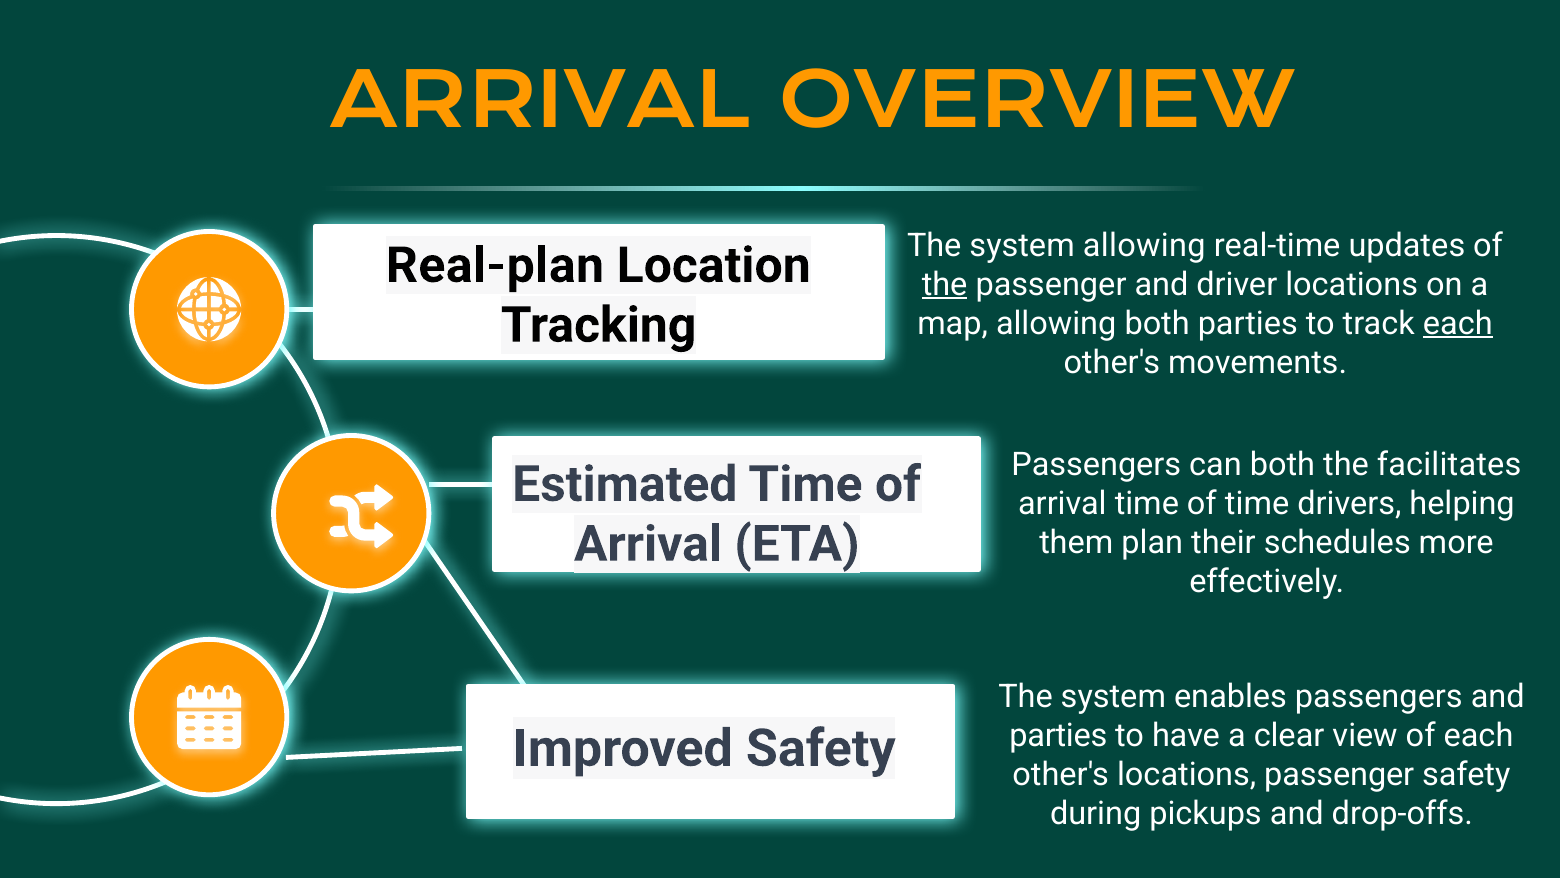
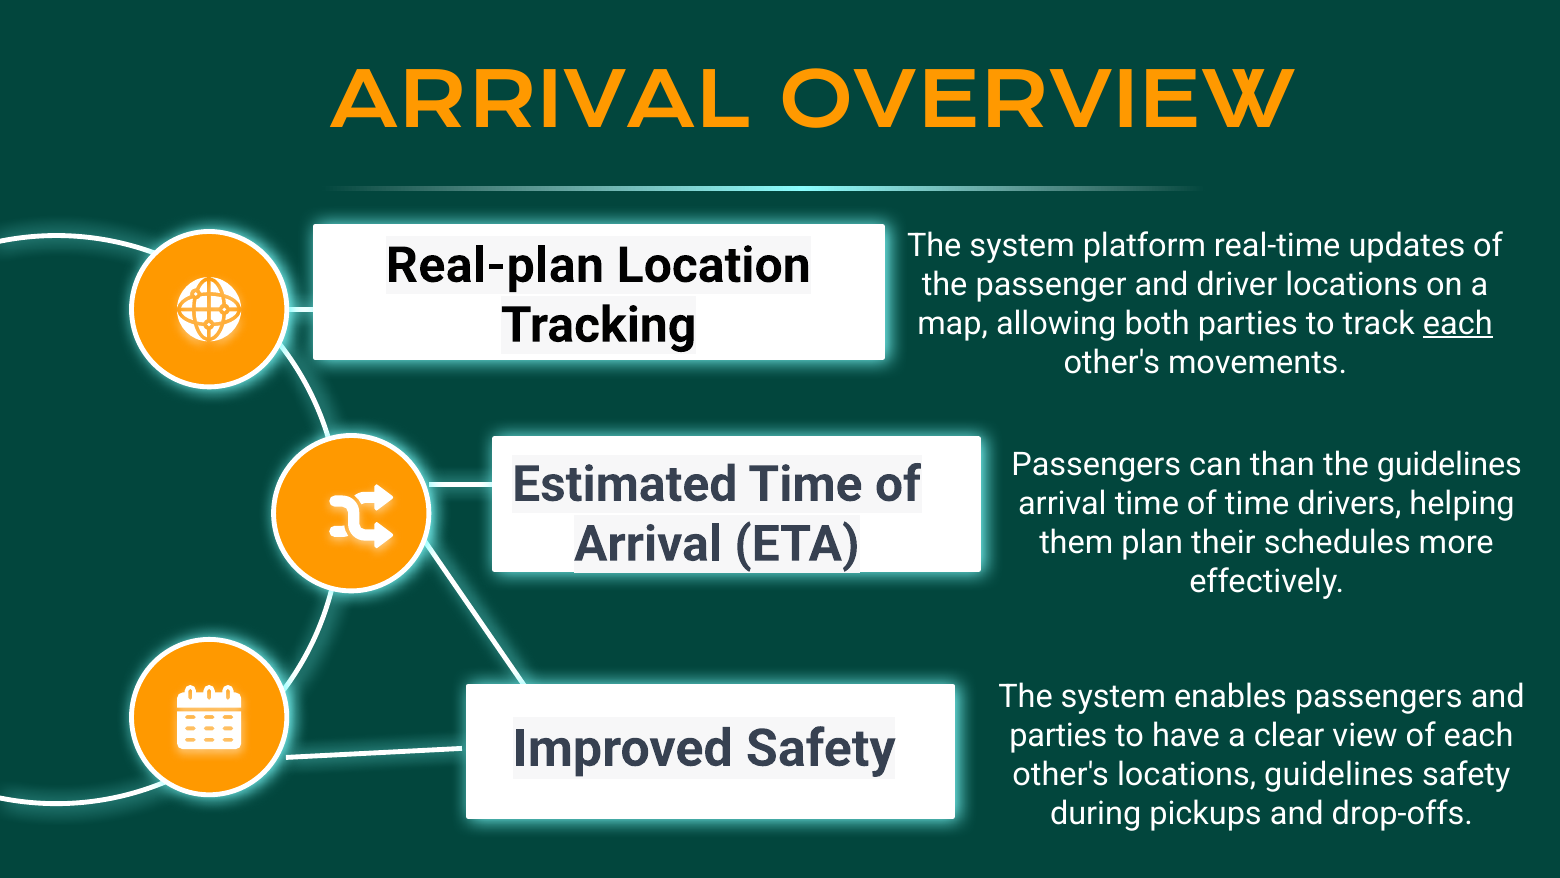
system allowing: allowing -> platform (1144, 245)
the underline: present -> none (945, 284)
can both: both -> than (1282, 464)
the facilitates: facilitates -> guidelines (1449, 464)
locations passenger: passenger -> guidelines (1339, 775)
